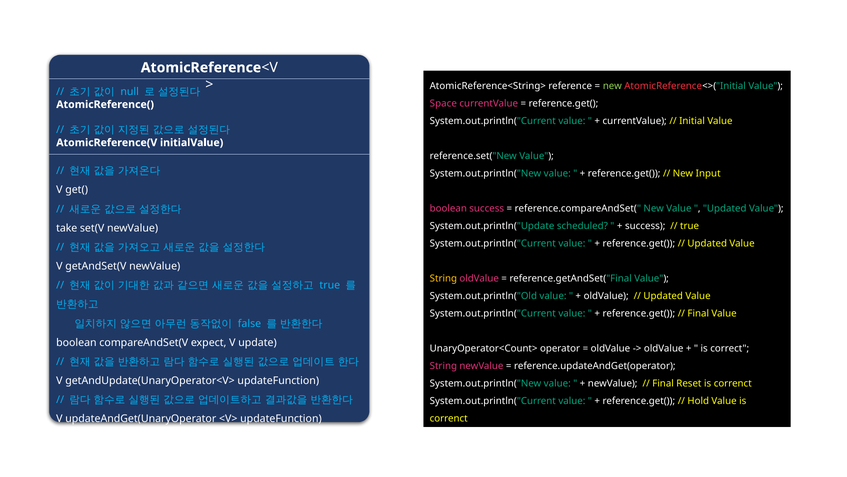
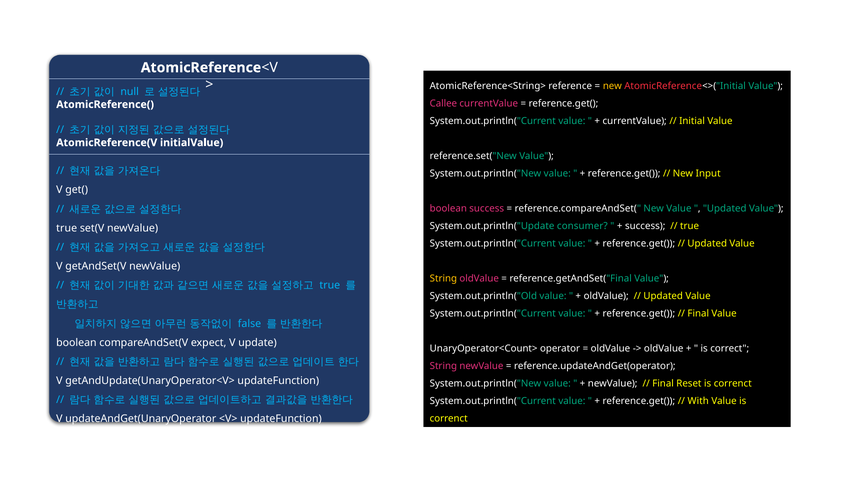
new colour: light green -> yellow (612, 86)
Space: Space -> Callee (443, 104)
scheduled: scheduled -> consumer (582, 226)
take: take -> true (67, 228)
Hold: Hold -> With (698, 401)
